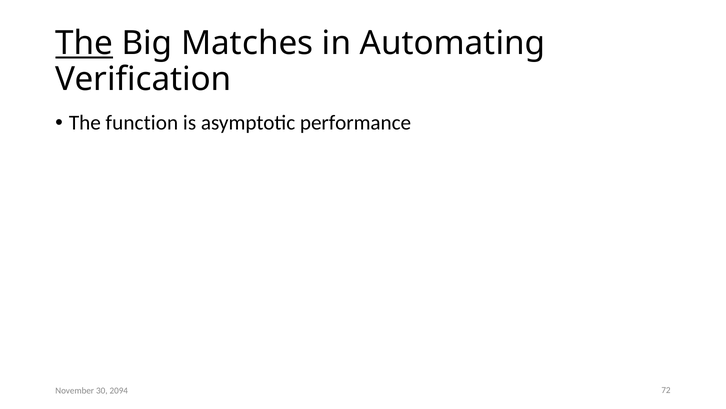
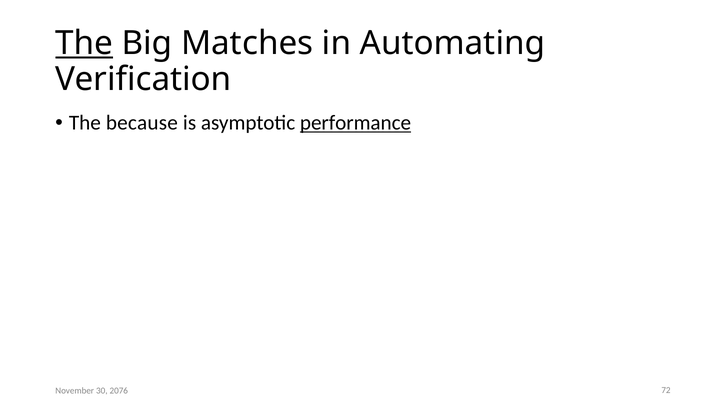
function: function -> because (142, 123)
performance underline: none -> present (356, 123)
2094: 2094 -> 2076 (119, 390)
